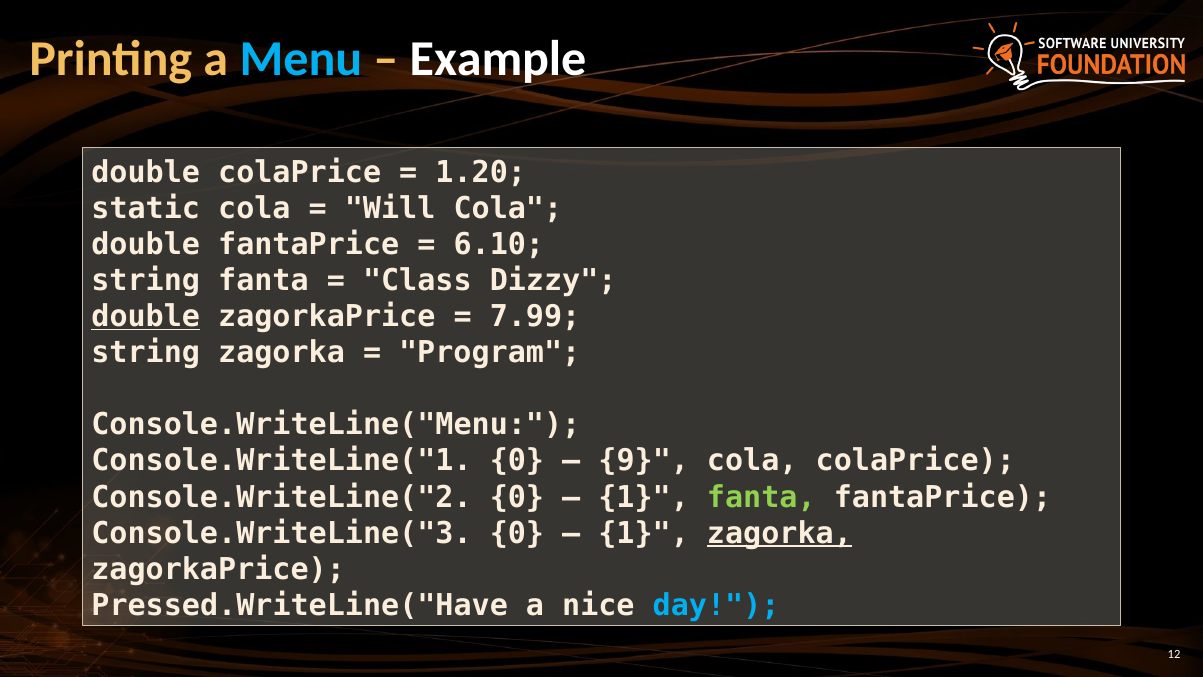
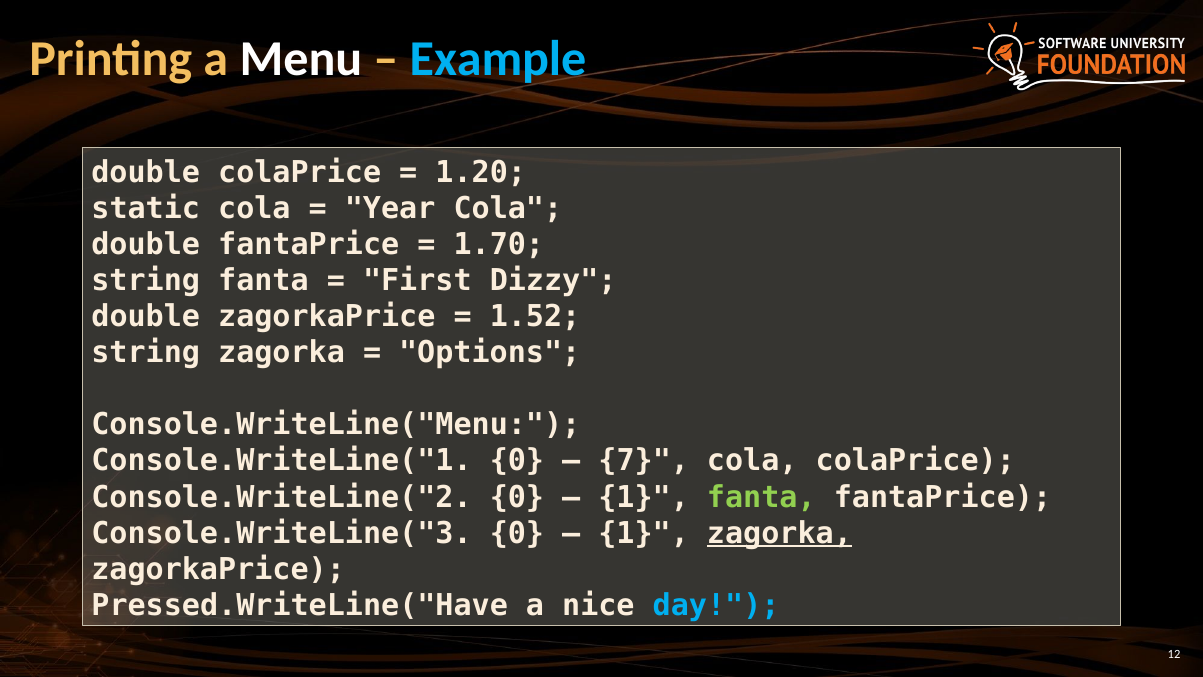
Menu colour: light blue -> white (301, 58)
Example colour: white -> light blue (498, 58)
Will: Will -> Year (390, 208)
6.10: 6.10 -> 1.70 (499, 244)
Class: Class -> First (417, 280)
double underline: present -> none (146, 317)
7.99: 7.99 -> 1.52 (535, 317)
Program: Program -> Options (490, 353)
9: 9 -> 7 (644, 461)
